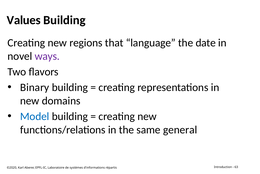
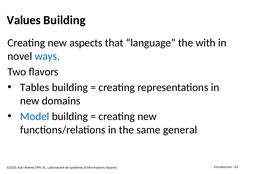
regions: regions -> aspects (86, 43)
date: date -> with (206, 43)
ways colour: purple -> blue (47, 56)
Binary: Binary -> Tables (35, 87)
